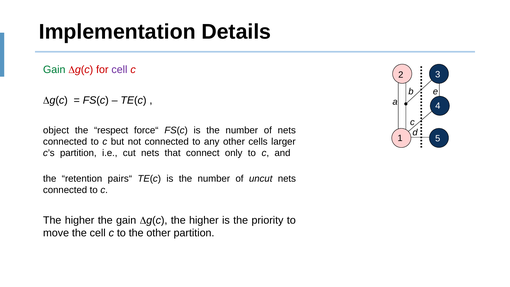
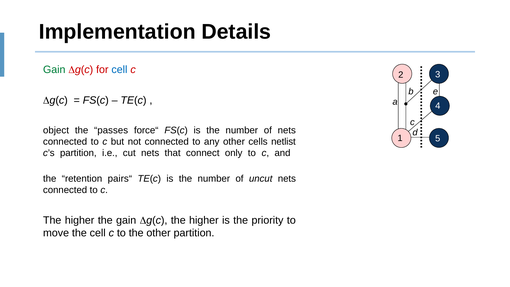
cell colour: purple -> blue (119, 69)
respect: respect -> passes (111, 130)
larger: larger -> netlist (283, 142)
